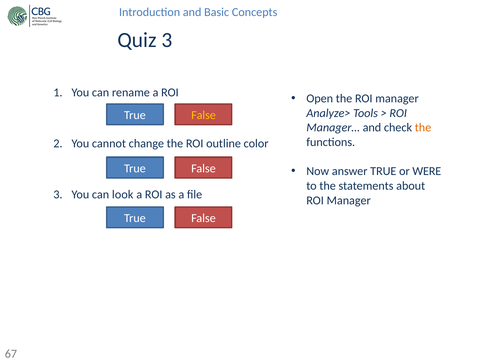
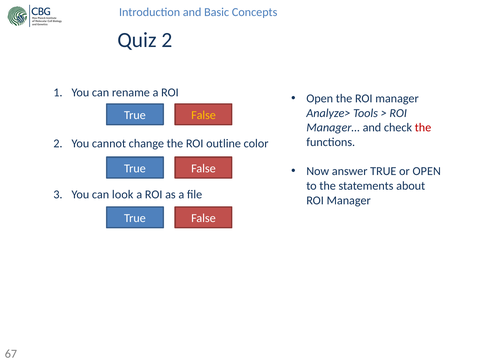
Quiz 3: 3 -> 2 (167, 40)
the colour: orange -> red (423, 128)
or WERE: WERE -> OPEN (427, 171)
